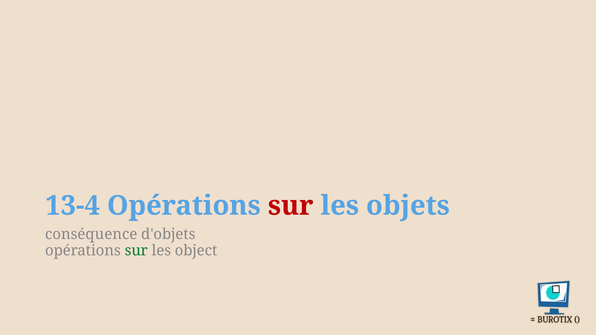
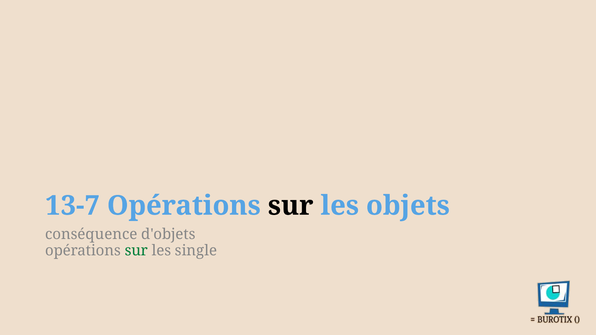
13-4: 13-4 -> 13-7 (73, 206)
sur colour: red -> black (291, 206)
object: object -> single (196, 251)
